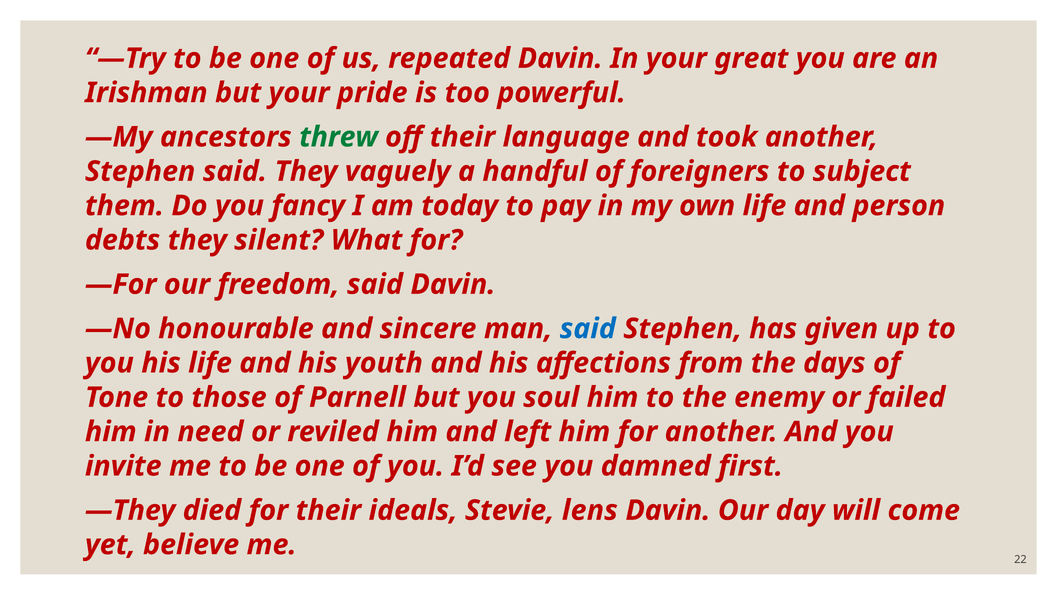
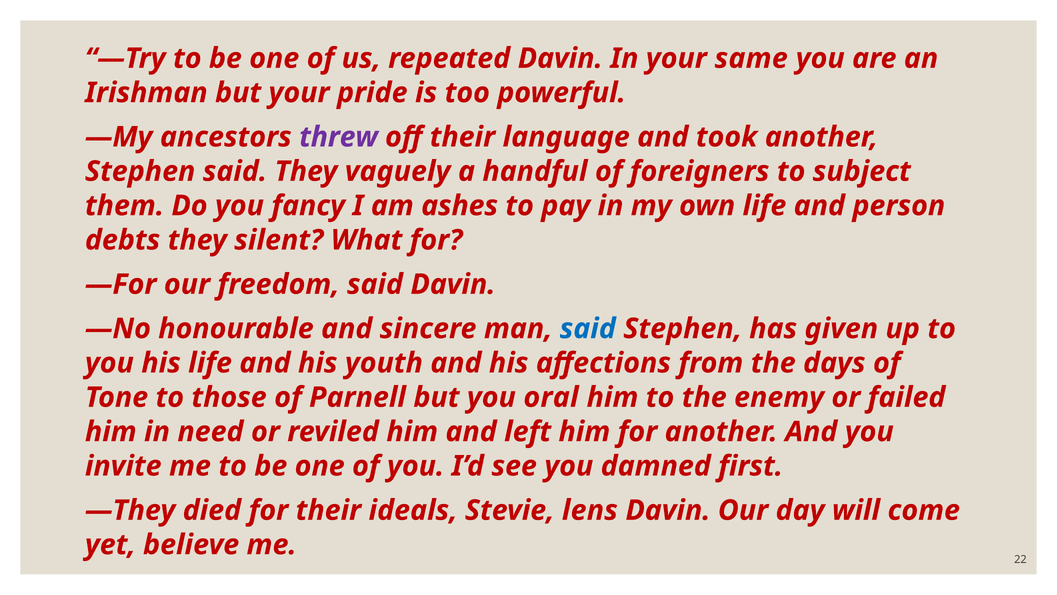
great: great -> same (751, 58)
threw colour: green -> purple (339, 137)
today: today -> ashes (460, 206)
soul: soul -> oral (551, 397)
